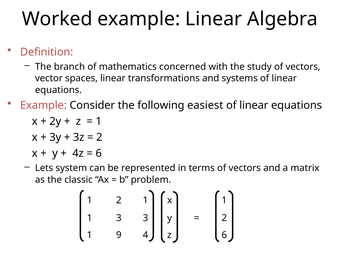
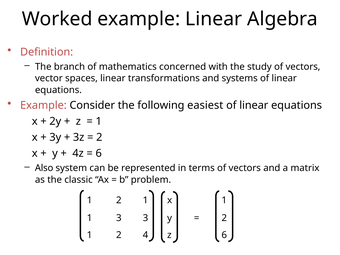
Lets: Lets -> Also (44, 168)
9: 9 -> 2 (119, 235)
